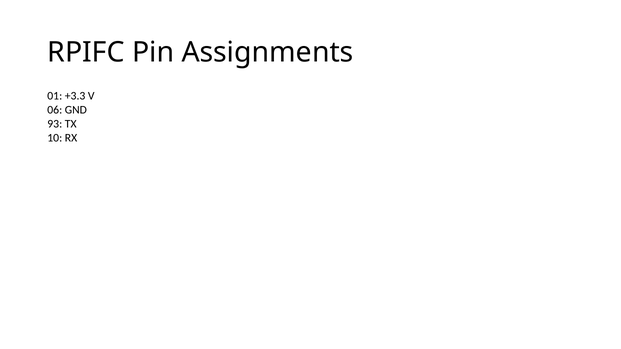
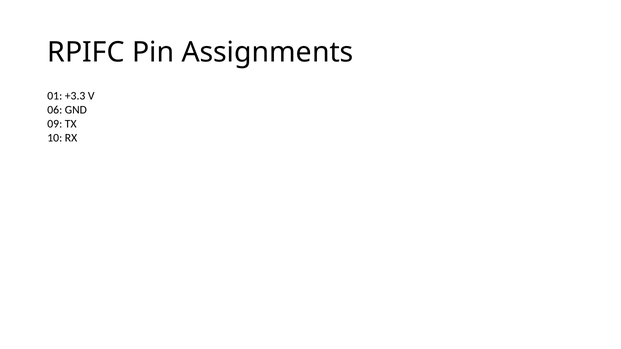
93: 93 -> 09 (55, 124)
